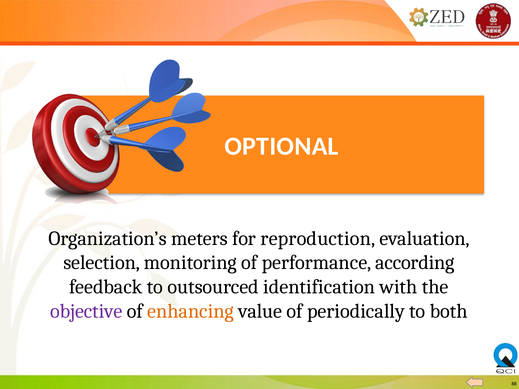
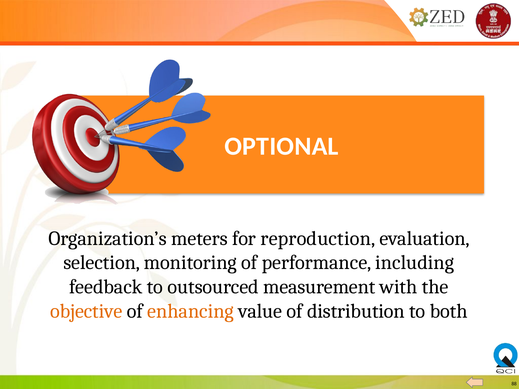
according: according -> including (415, 263)
identification: identification -> measurement (319, 287)
objective colour: purple -> orange (86, 311)
periodically: periodically -> distribution (356, 311)
